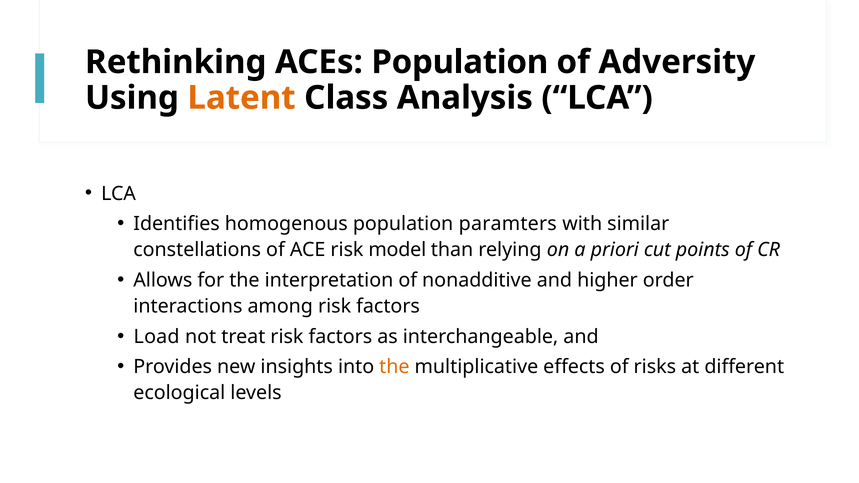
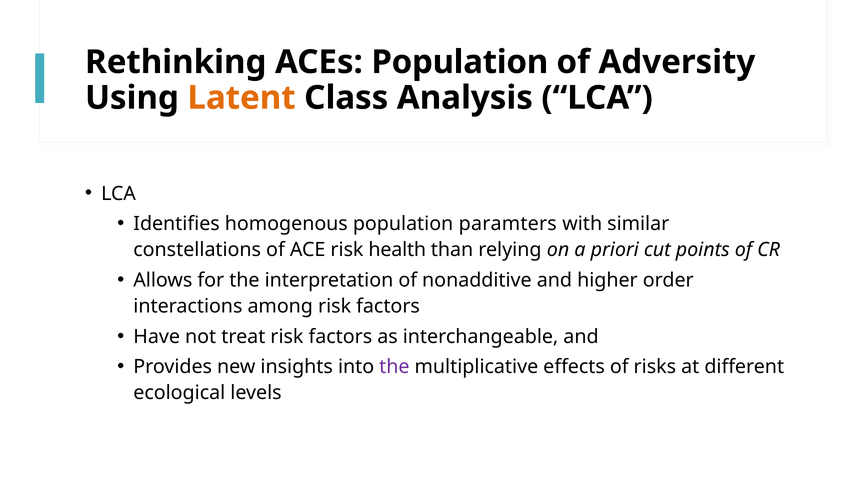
model: model -> health (397, 250)
Load: Load -> Have (157, 337)
the colour: orange -> purple (394, 367)
